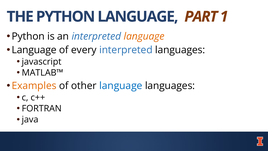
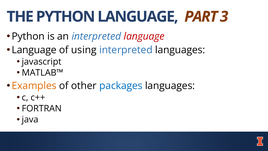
1: 1 -> 3 (224, 17)
language colour: orange -> red (144, 36)
every: every -> using (84, 50)
other language: language -> packages (121, 86)
